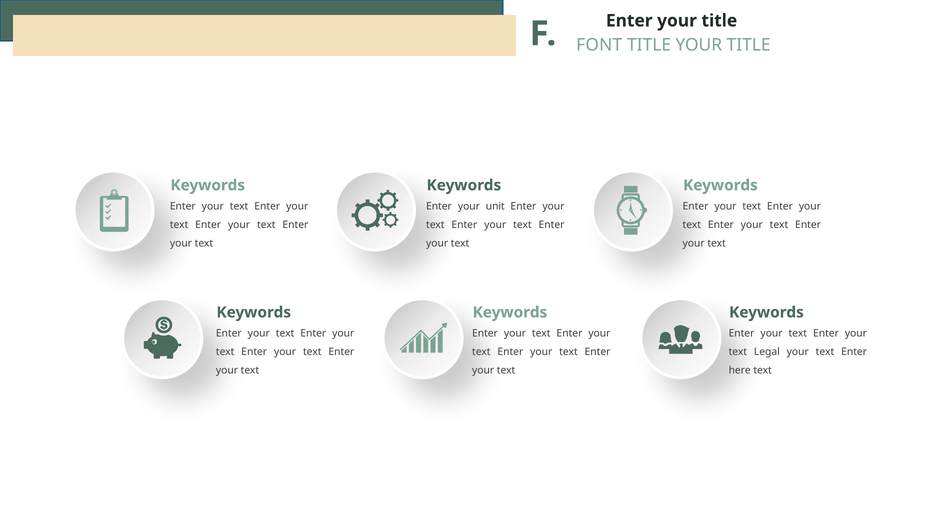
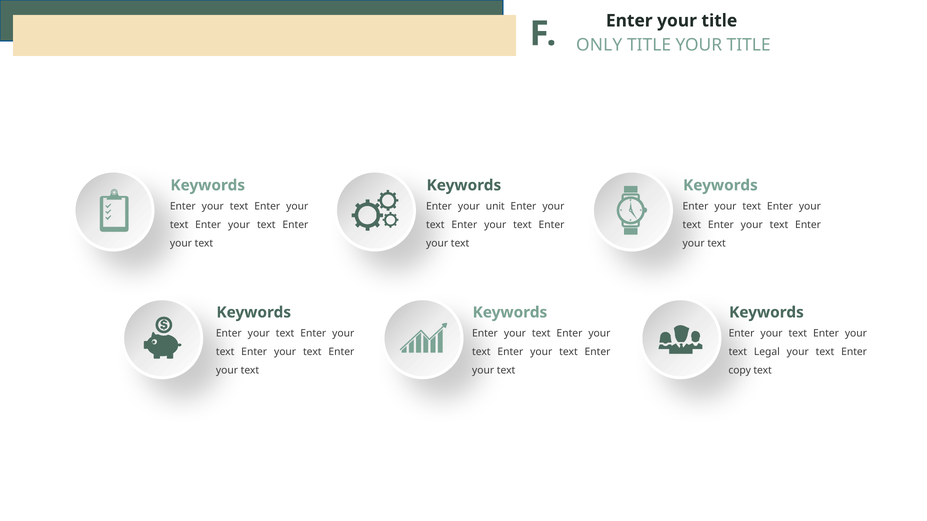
FONT: FONT -> ONLY (599, 45)
here: here -> copy (740, 371)
